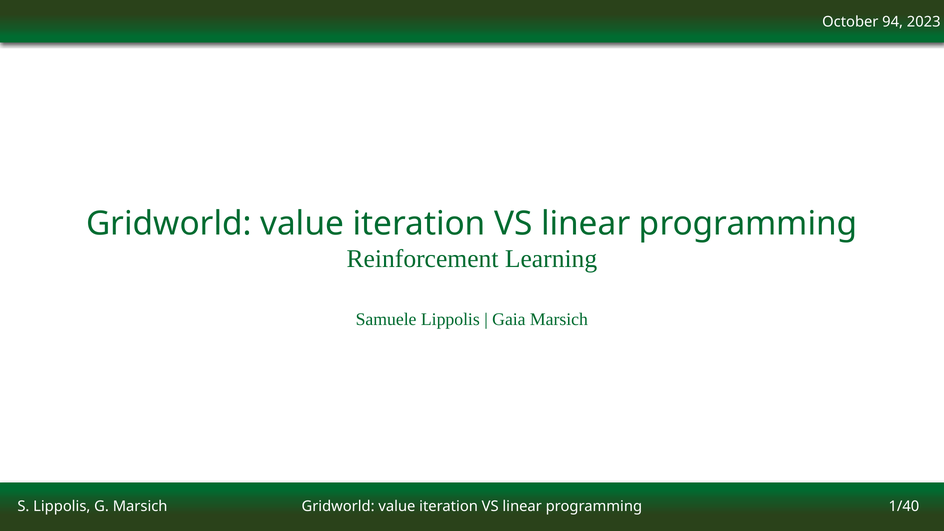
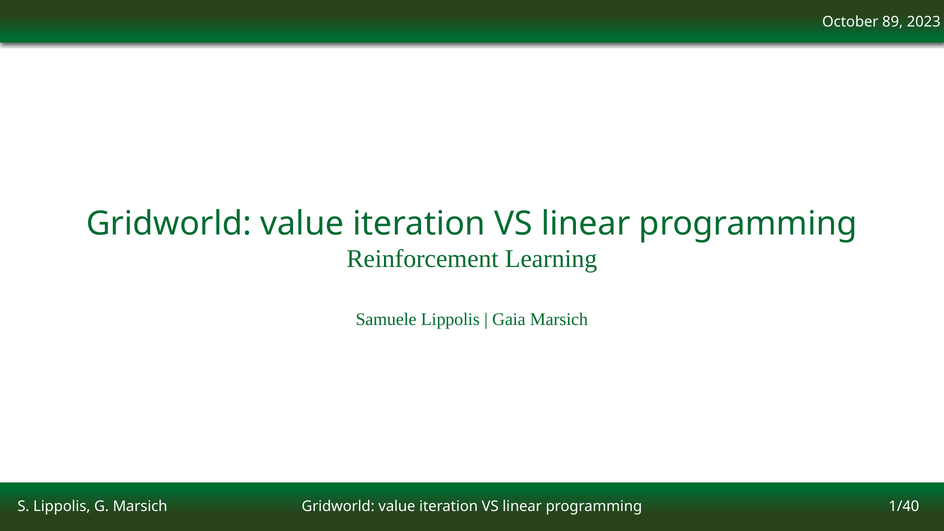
94: 94 -> 89 (893, 22)
